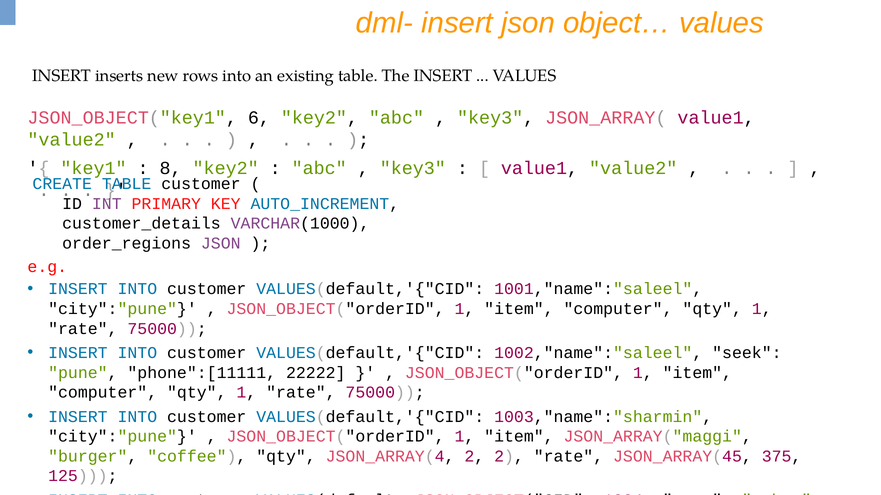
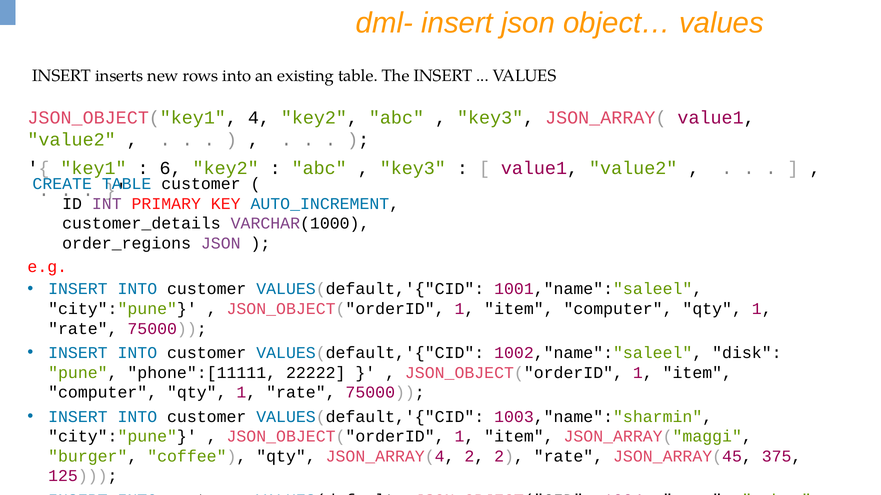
6: 6 -> 4 (259, 118)
8: 8 -> 6 (171, 168)
seek: seek -> disk (747, 353)
